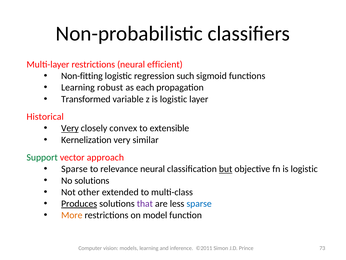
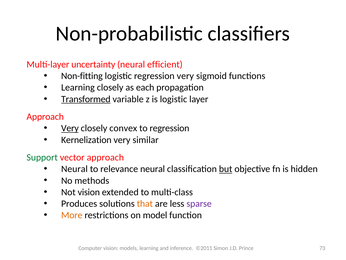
Multi-layer restrictions: restrictions -> uncertainty (93, 64)
regression such: such -> very (185, 76)
Learning robust: robust -> closely (110, 87)
Transformed underline: none -> present (86, 99)
Historical: Historical -> Approach (45, 117)
to extensible: extensible -> regression (169, 128)
Sparse: Sparse -> Neural (74, 169)
fn is logistic: logistic -> hidden (304, 169)
No solutions: solutions -> methods (92, 180)
Not other: other -> vision (89, 192)
Produces underline: present -> none (79, 203)
that colour: purple -> orange (145, 203)
sparse colour: blue -> purple (199, 203)
